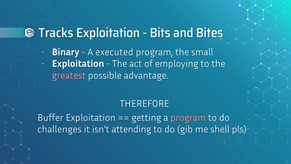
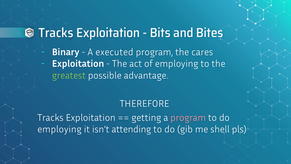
small: small -> cares (202, 52)
greatest colour: pink -> light green (69, 75)
Buffer: Buffer -> Tracks (50, 118)
challenges: challenges -> employing (59, 129)
